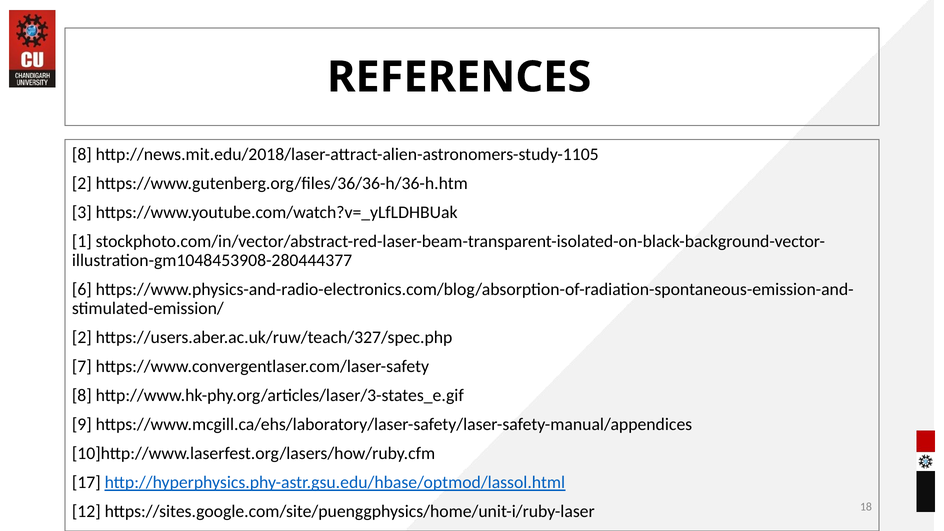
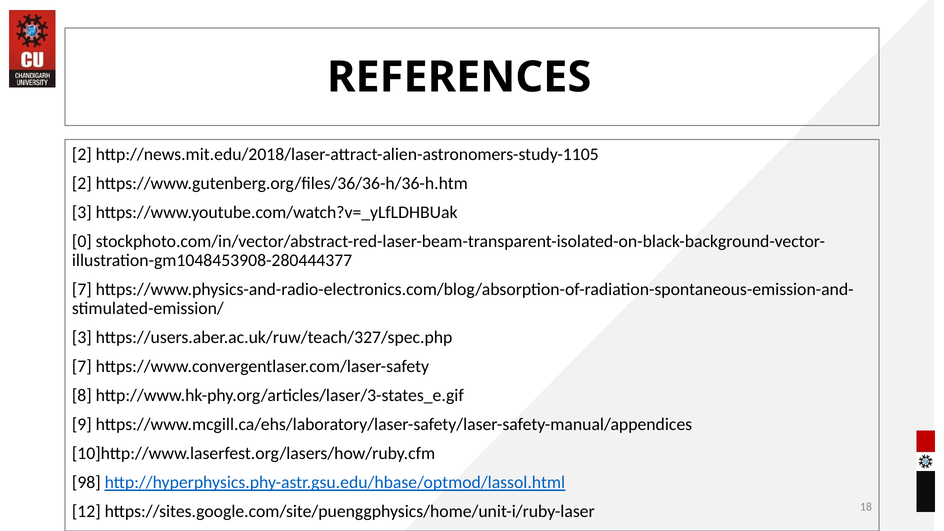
8: 8 -> 2 (82, 154)
1: 1 -> 0 (82, 241)
6: 6 -> 7 (82, 289)
2: 2 -> 3 (82, 337)
17: 17 -> 98 (86, 482)
